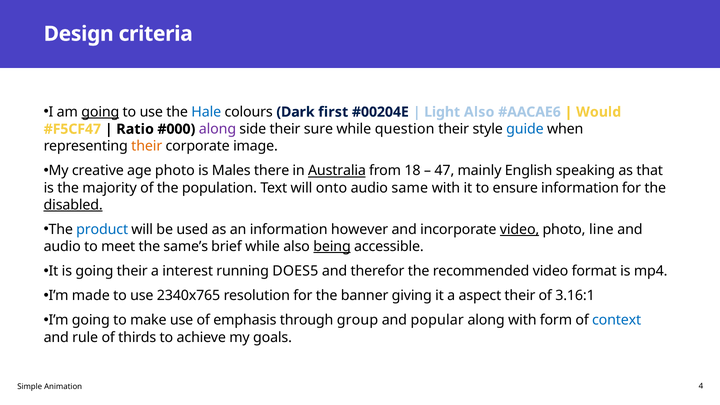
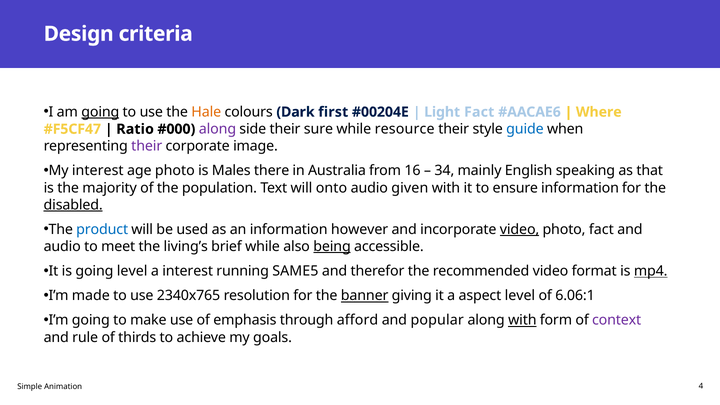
Hale colour: blue -> orange (206, 112)
Light Also: Also -> Fact (479, 112)
Would: Would -> Where (599, 112)
question: question -> resource (405, 129)
their colour: orange -> purple (147, 146)
My creative: creative -> interest (98, 171)
Australia underline: present -> none (337, 171)
18: 18 -> 16 (412, 171)
47: 47 -> 34 (444, 171)
same: same -> given (410, 188)
photo line: line -> fact (601, 229)
same’s: same’s -> living’s (186, 247)
going their: their -> level (132, 271)
DOES5: DOES5 -> SAME5 (295, 271)
mp4 underline: none -> present (651, 271)
banner underline: none -> present (365, 296)
aspect their: their -> level (520, 296)
3.16:1: 3.16:1 -> 6.06:1 (575, 296)
group: group -> afford (358, 320)
with underline: none -> present (522, 320)
context colour: blue -> purple (617, 320)
